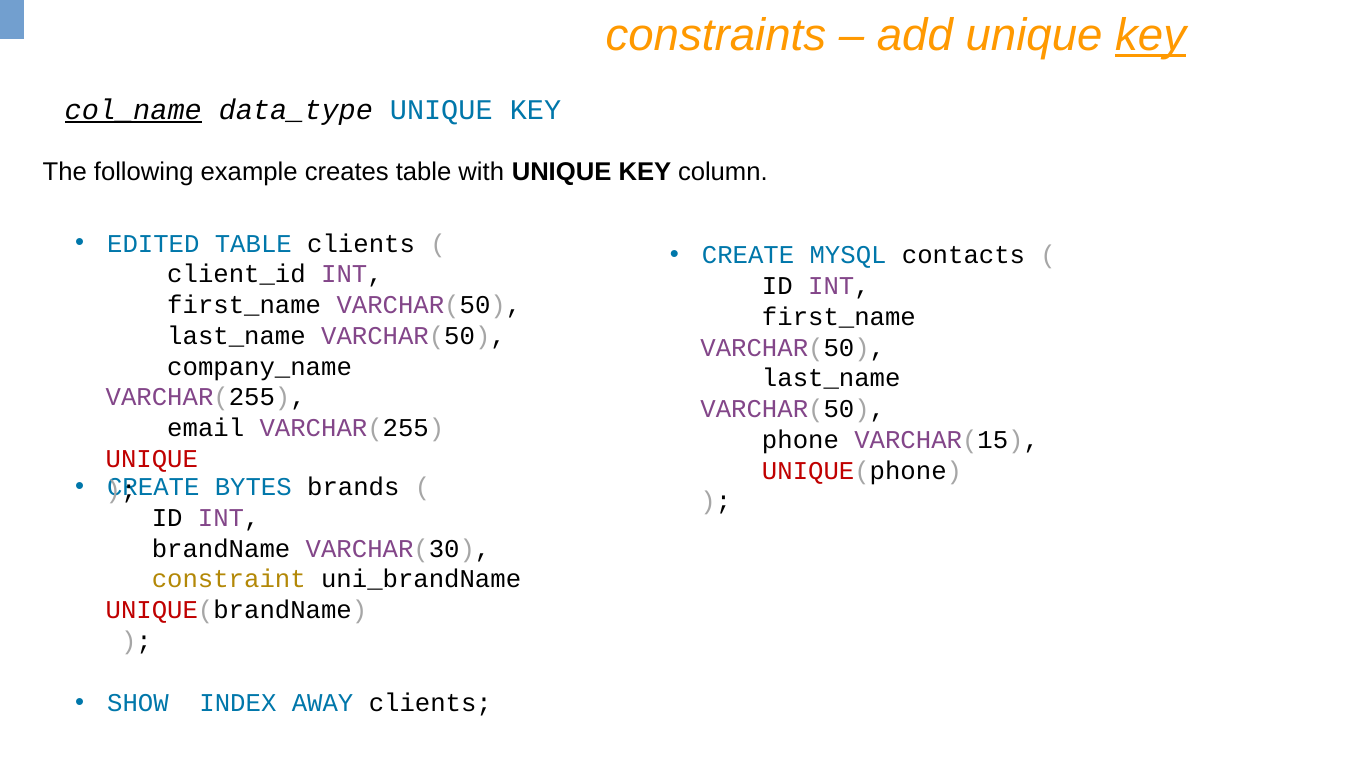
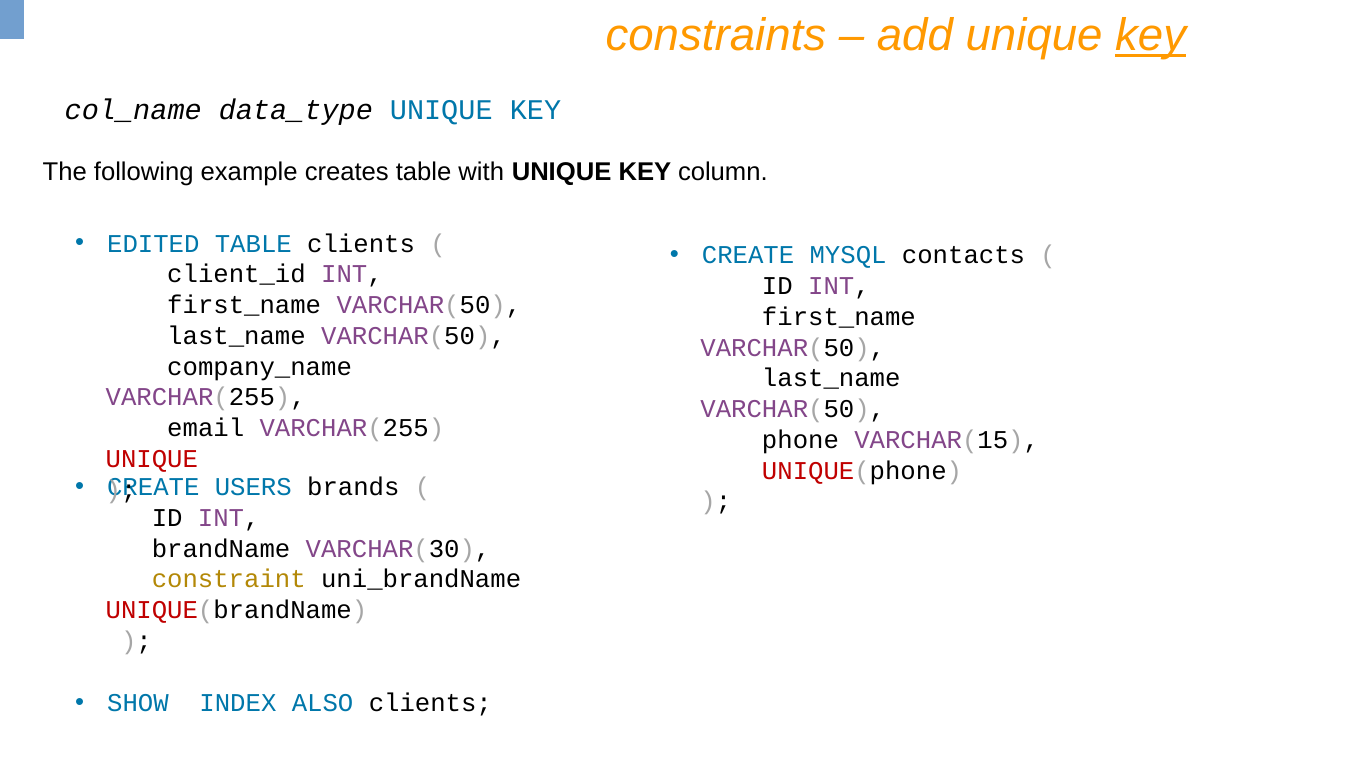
col_name underline: present -> none (133, 110)
BYTES: BYTES -> USERS (253, 487)
AWAY: AWAY -> ALSO (323, 704)
